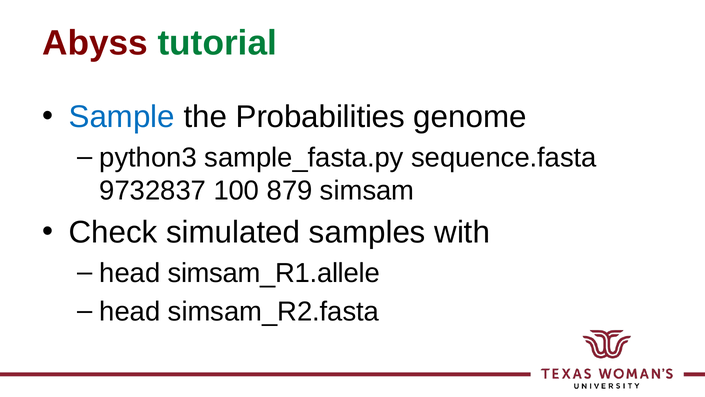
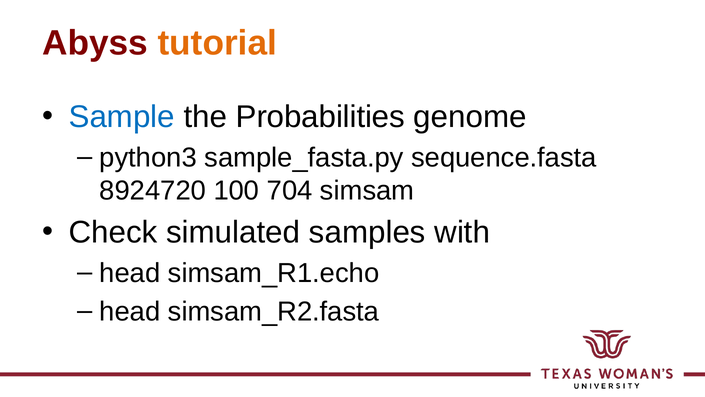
tutorial colour: green -> orange (217, 43)
9732837: 9732837 -> 8924720 (153, 190)
879: 879 -> 704 (290, 190)
simsam_R1.allele: simsam_R1.allele -> simsam_R1.echo (274, 273)
